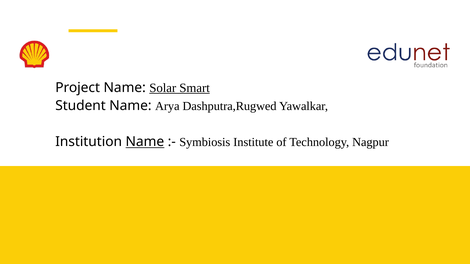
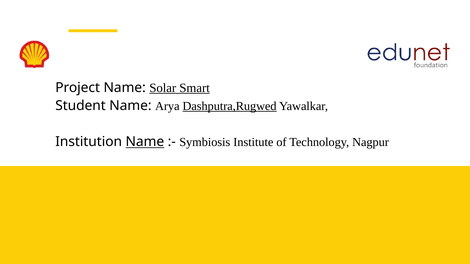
Dashputra,Rugwed underline: none -> present (230, 106)
